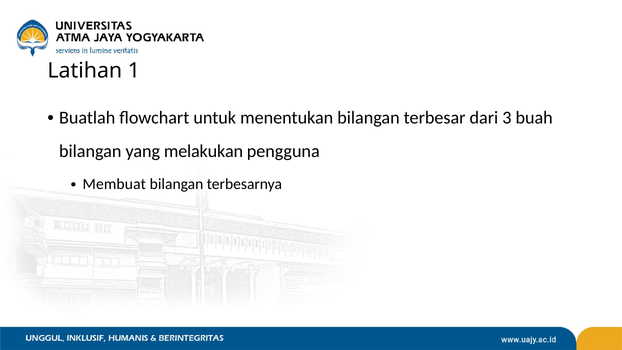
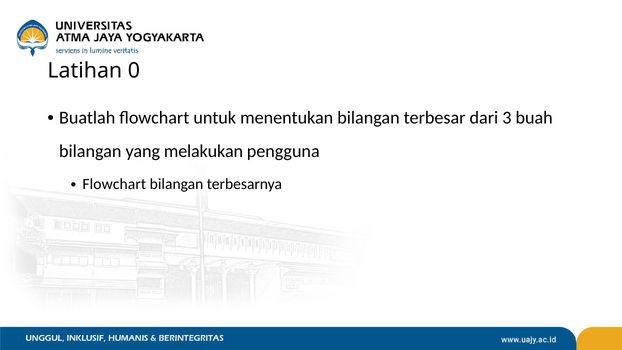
1: 1 -> 0 (134, 71)
Membuat: Membuat -> Flowchart (114, 184)
